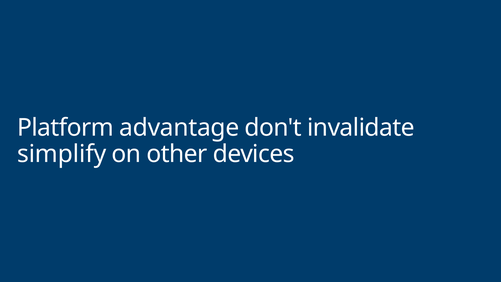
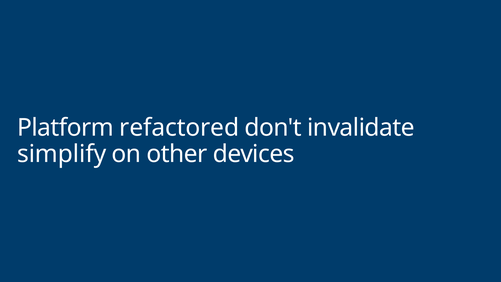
advantage: advantage -> refactored (179, 127)
